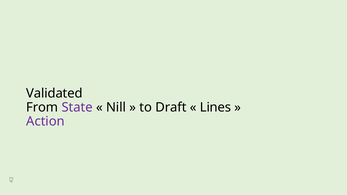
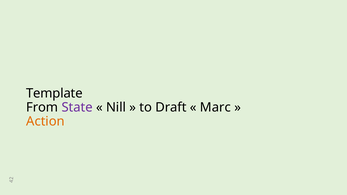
Validated: Validated -> Template (54, 93)
Lines: Lines -> Marc (215, 107)
Action colour: purple -> orange (45, 121)
